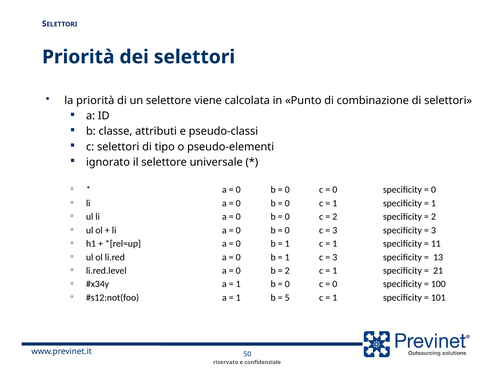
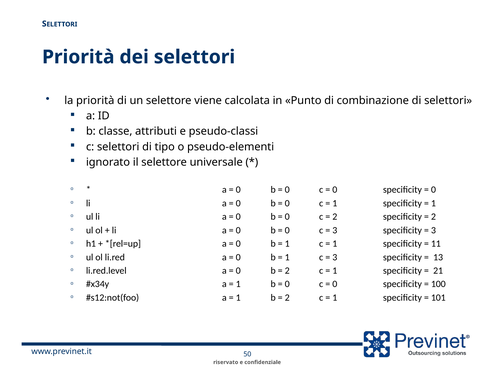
5: 5 -> 2 (287, 298)
